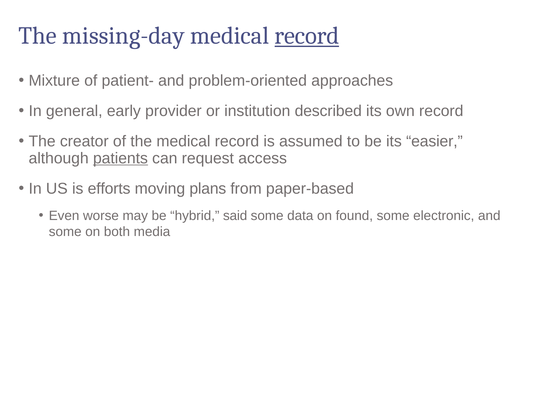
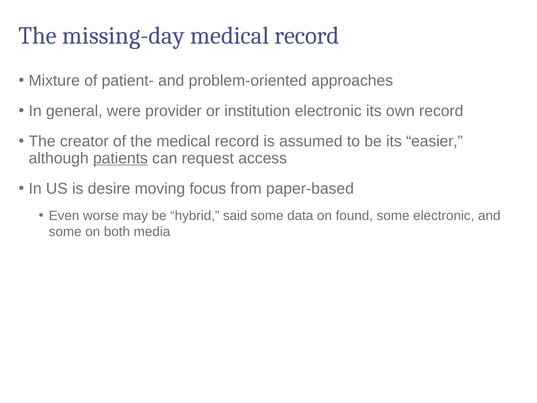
record underline: present -> none (307, 36)
early: early -> were (124, 111)
institution described: described -> electronic (328, 111)
efforts: efforts -> desire (109, 189)
plans: plans -> focus (208, 189)
